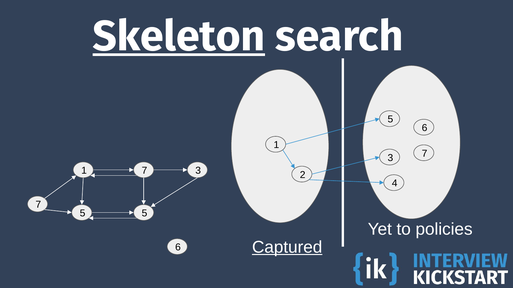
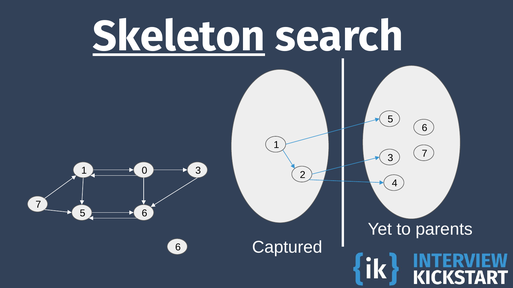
1 7: 7 -> 0 (144, 171)
5 5: 5 -> 6 (144, 214)
policies: policies -> parents (444, 230)
Captured underline: present -> none (287, 248)
